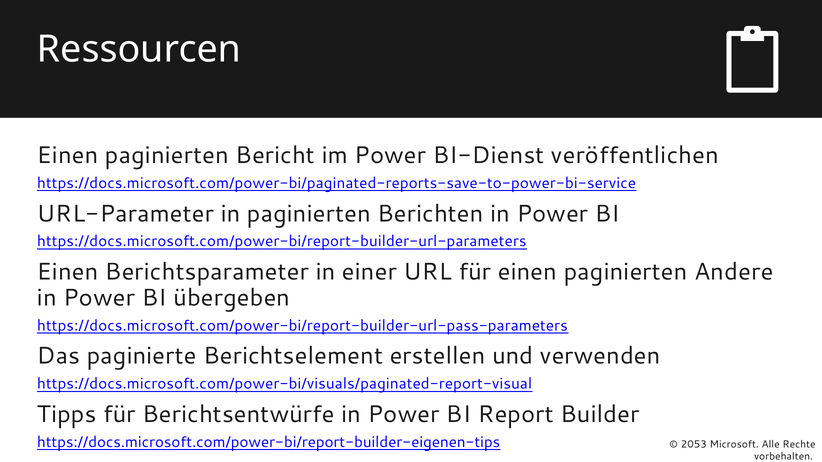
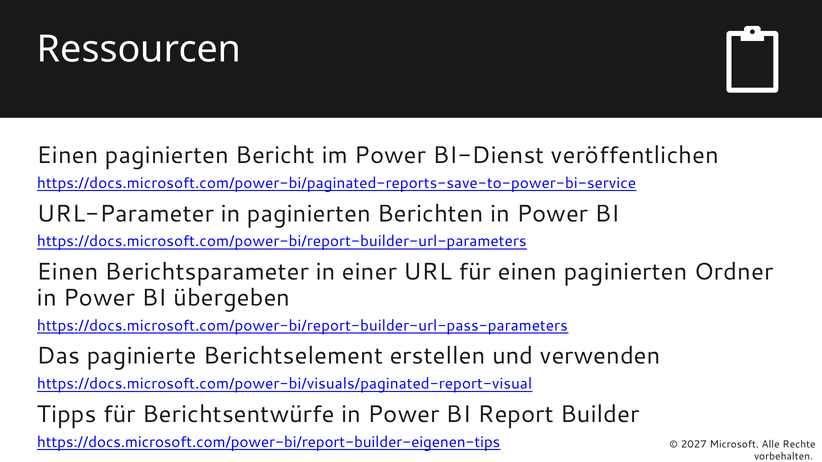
Andere: Andere -> Ordner (734, 272)
2053: 2053 -> 2027 (694, 445)
